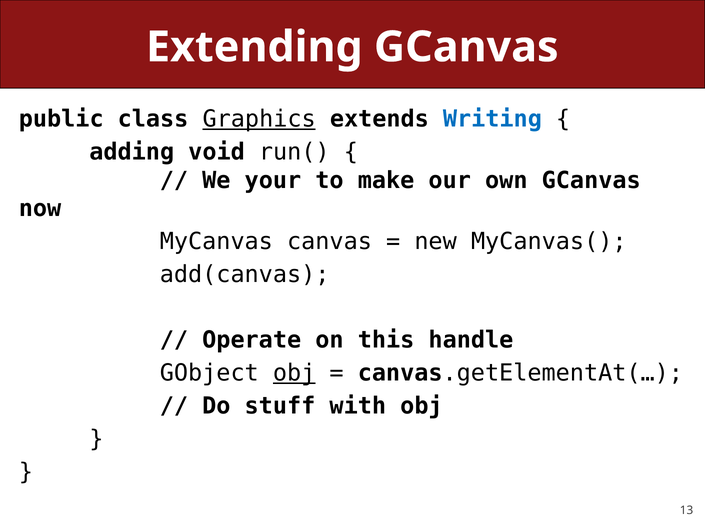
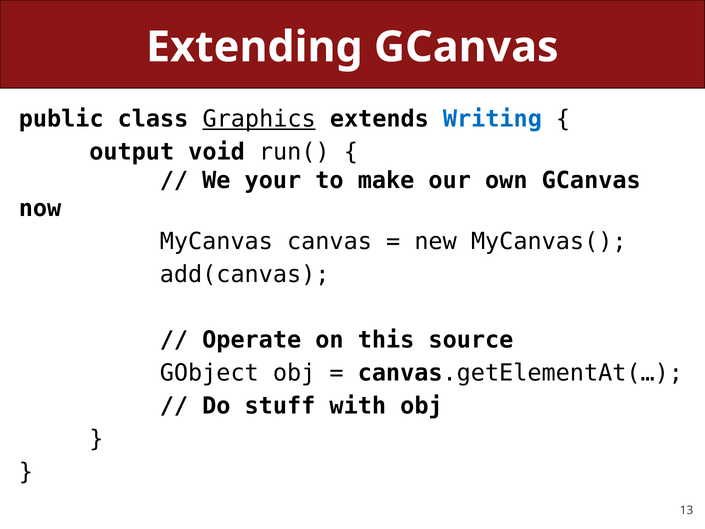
adding: adding -> output (132, 152)
handle: handle -> source (471, 340)
obj underline: present -> none (294, 373)
